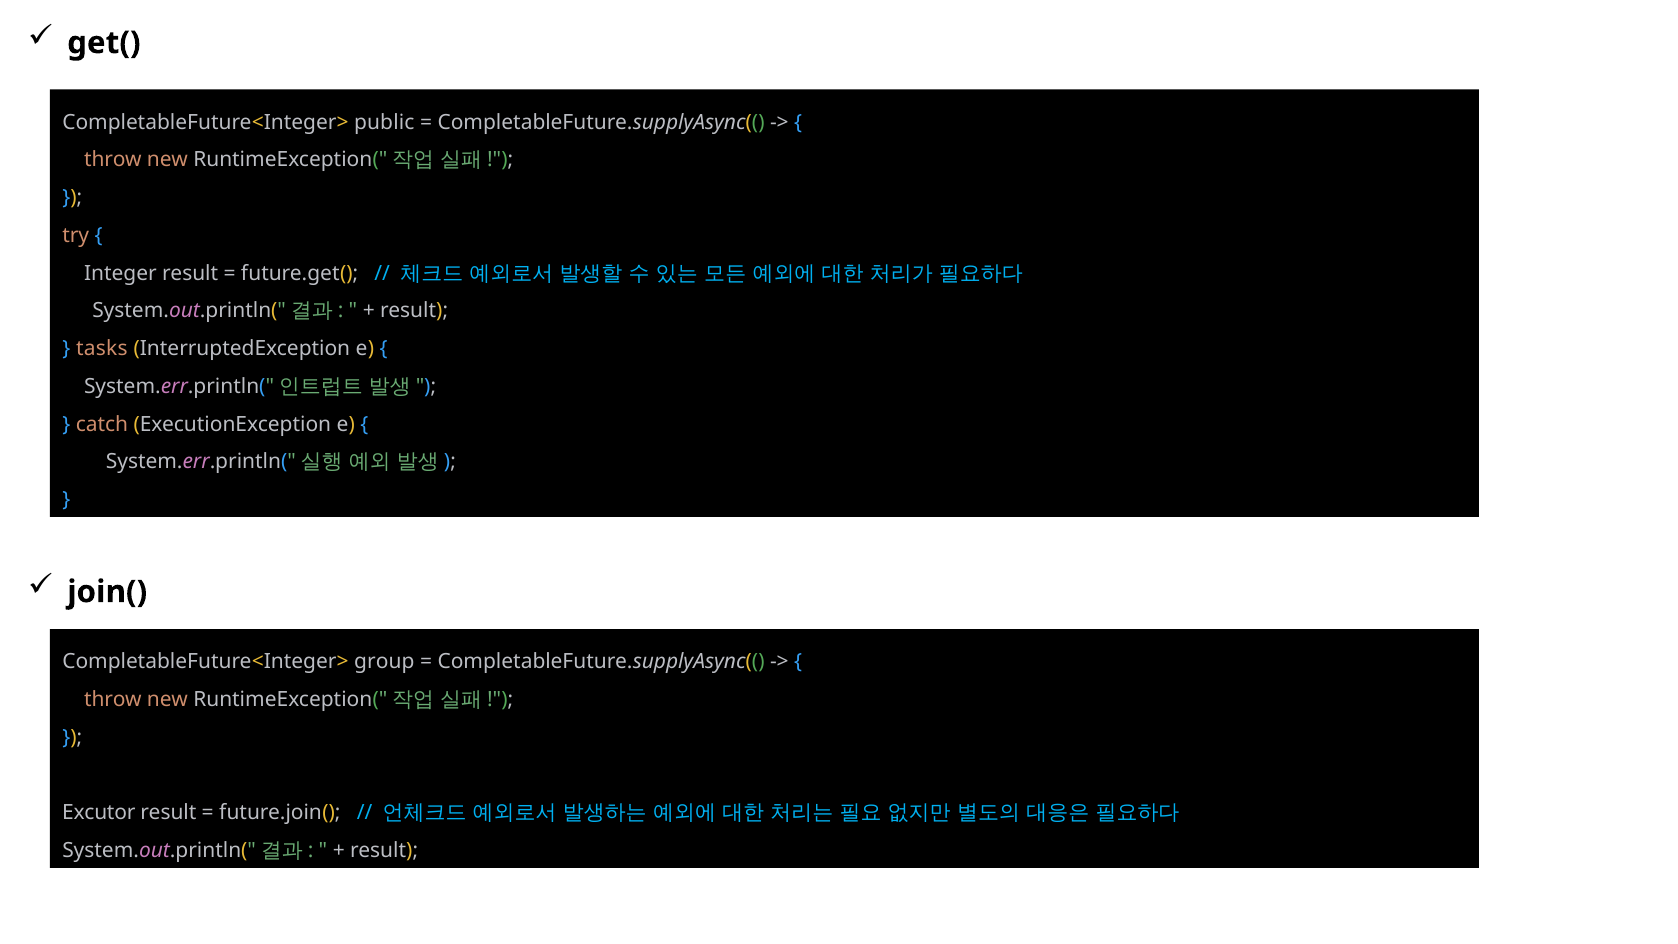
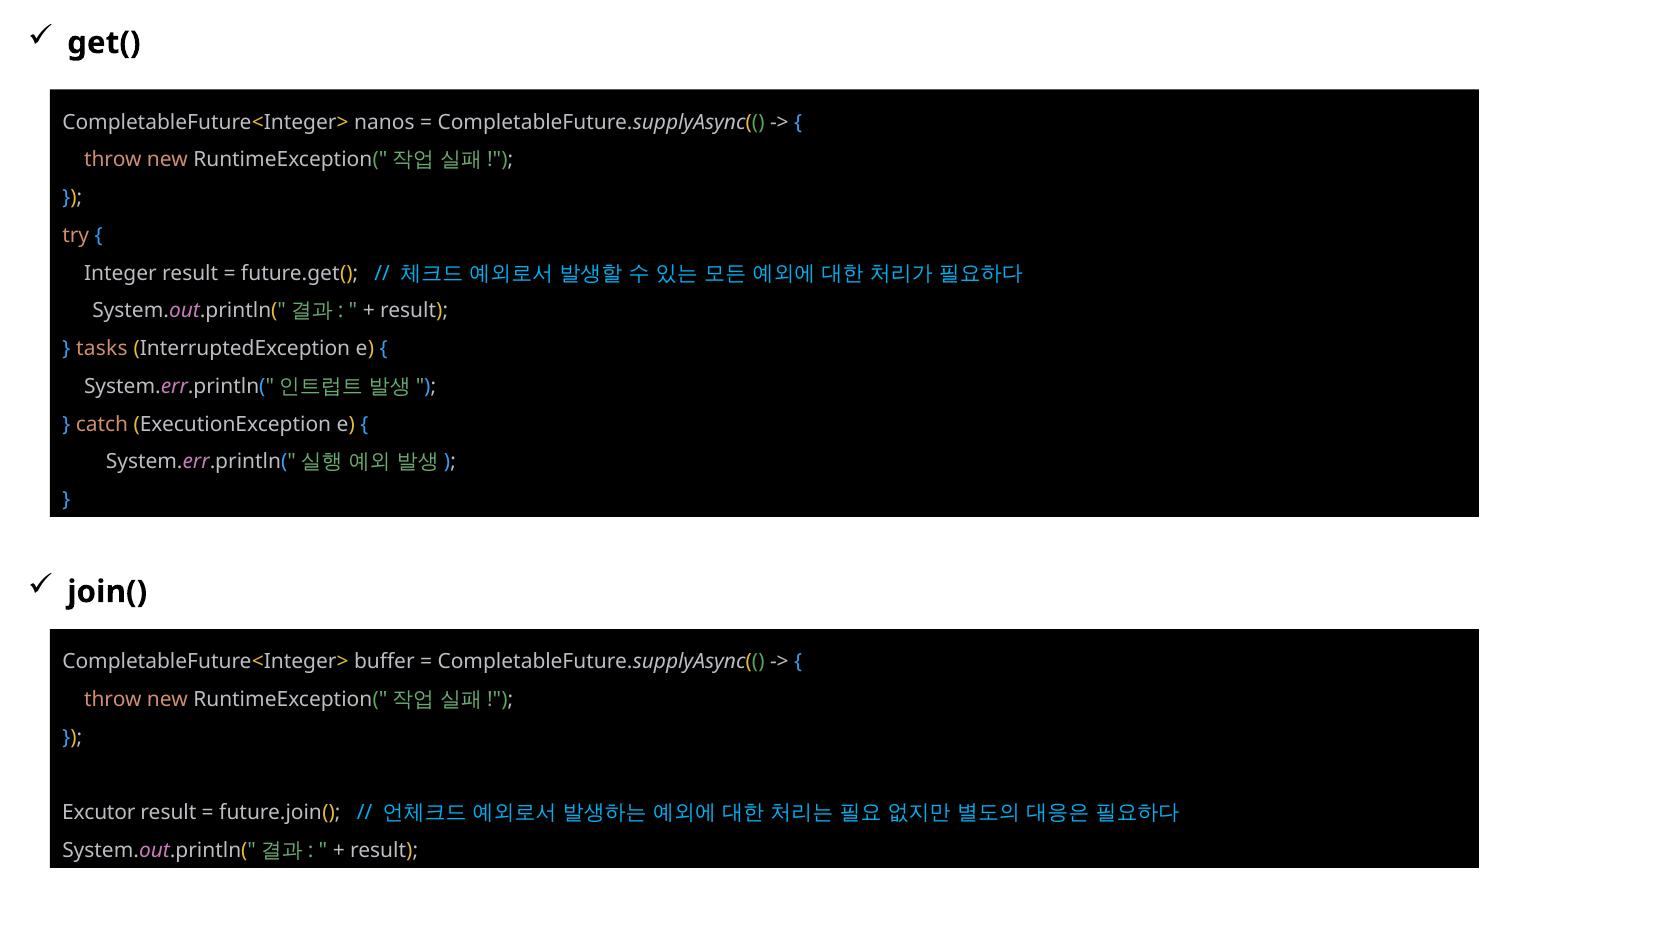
public: public -> nanos (384, 122)
group: group -> buffer (384, 662)
